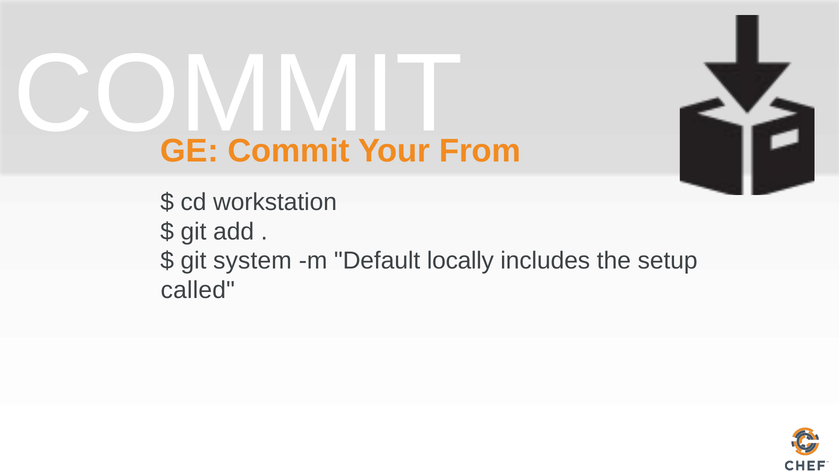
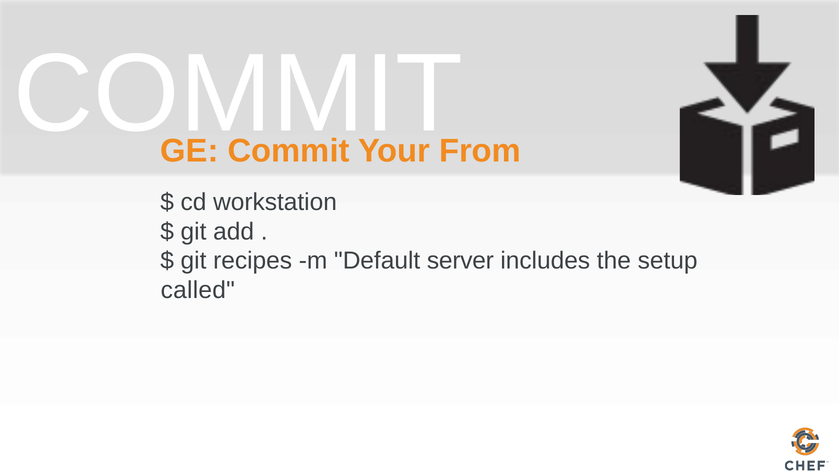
system: system -> recipes (253, 261)
locally: locally -> server (460, 261)
